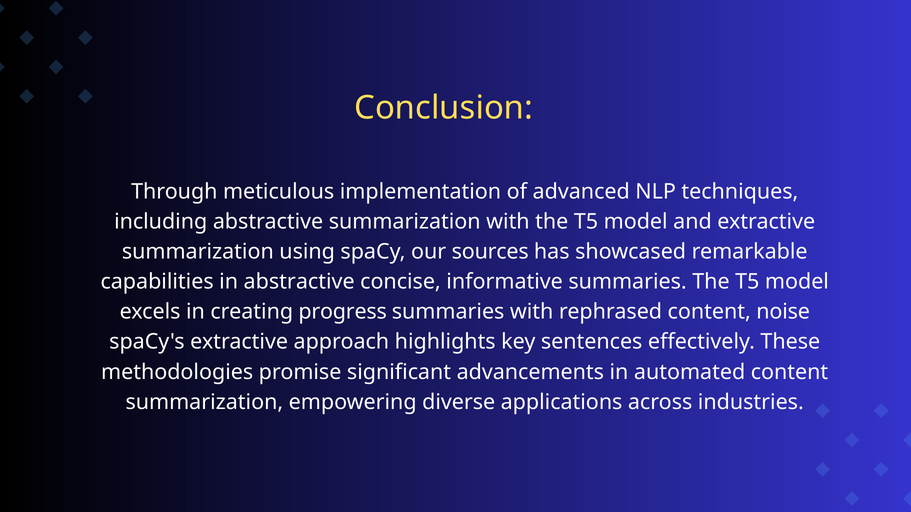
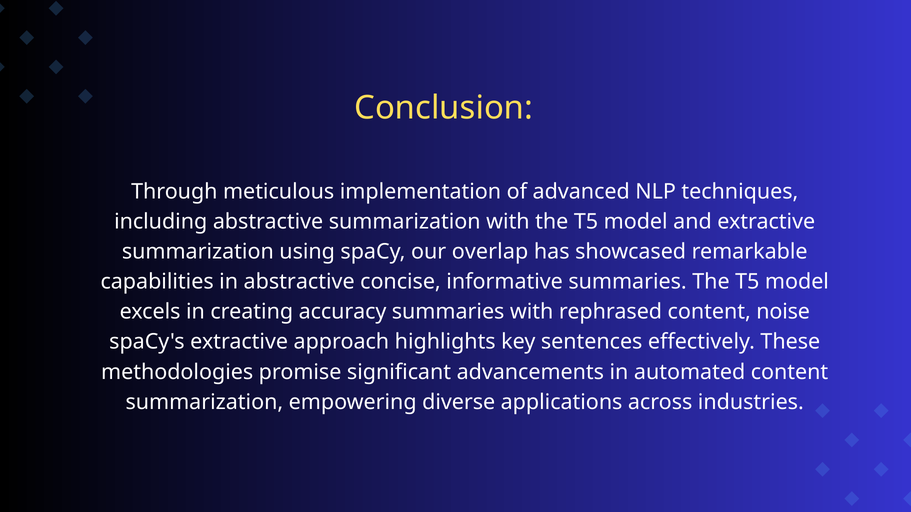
sources: sources -> overlap (490, 252)
progress: progress -> accuracy (343, 312)
